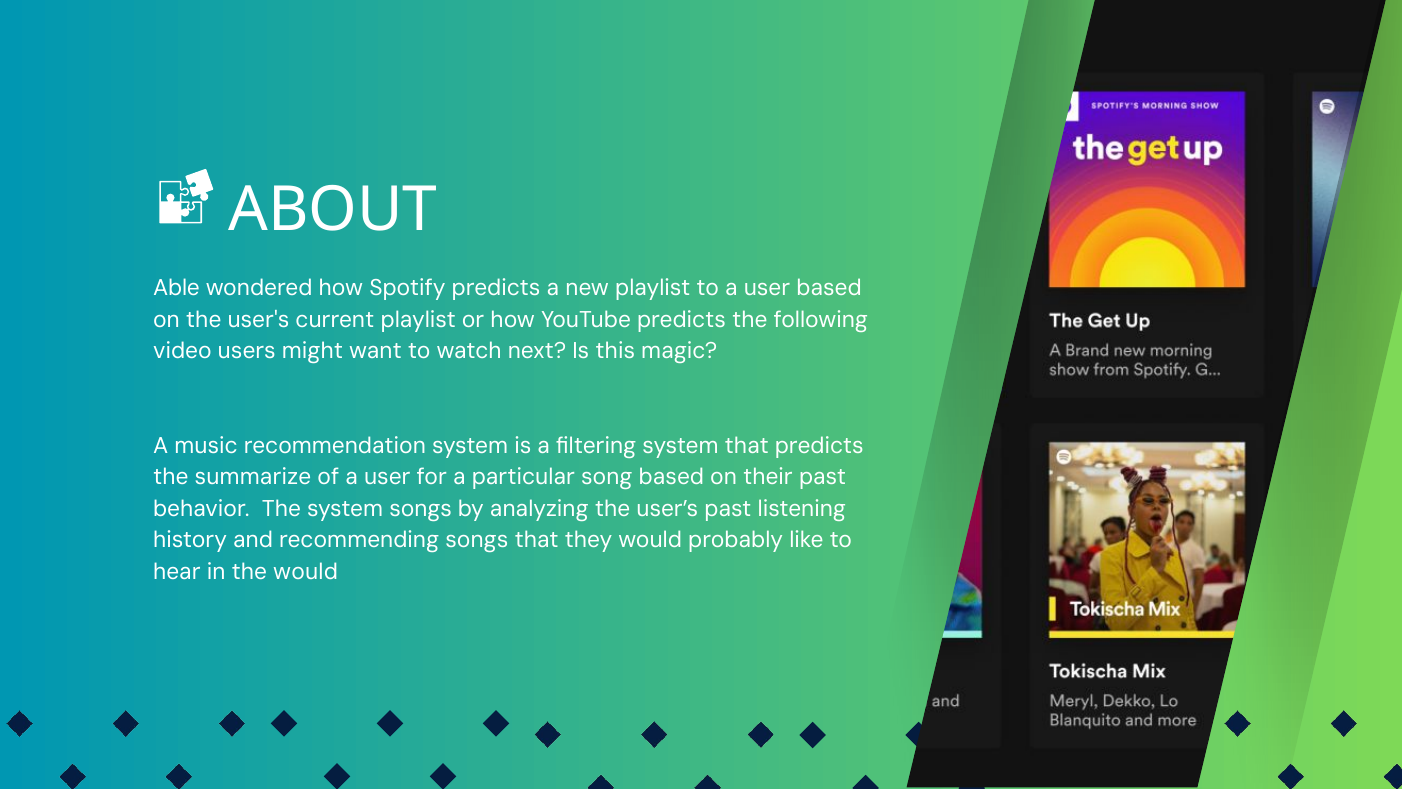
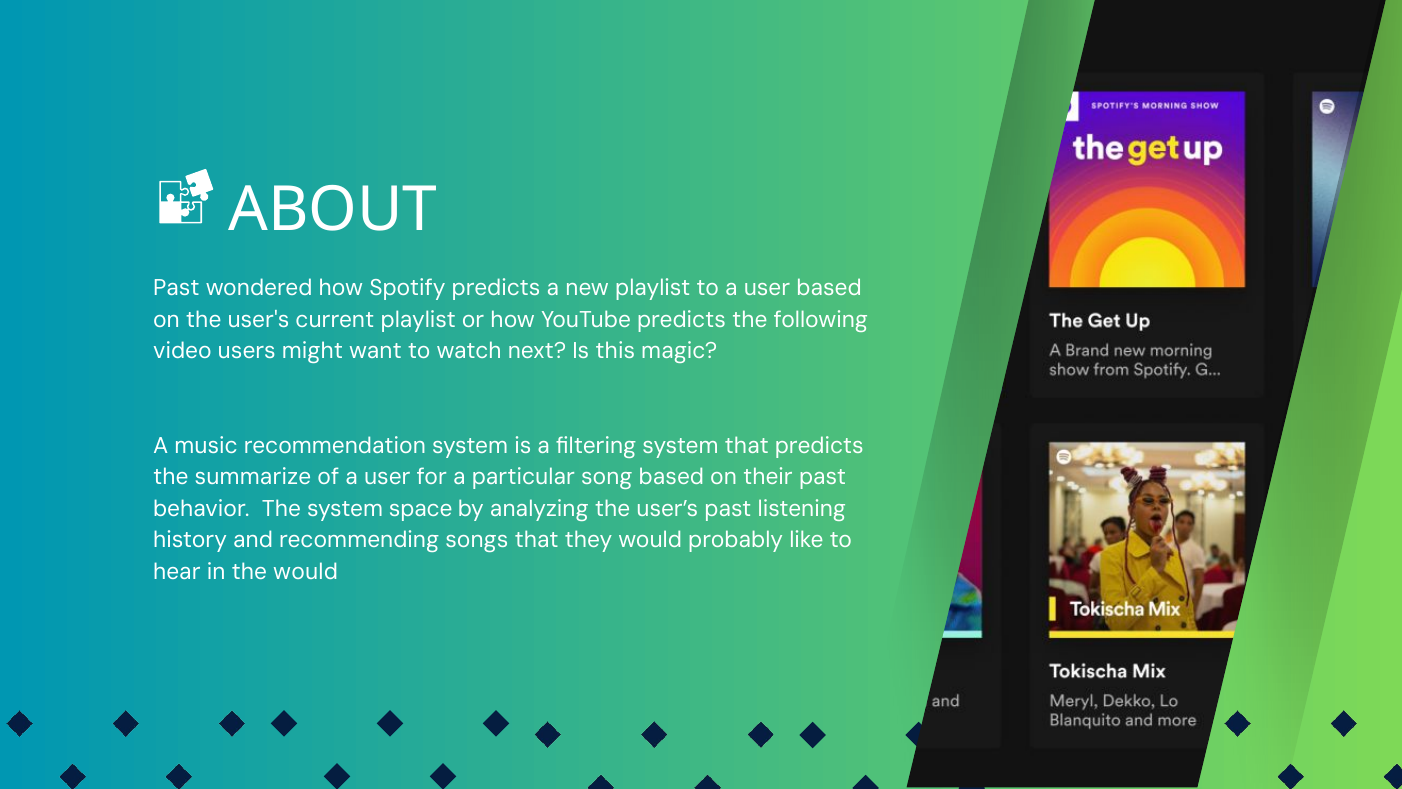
Able: Able -> Past (176, 288)
system songs: songs -> space (421, 508)
